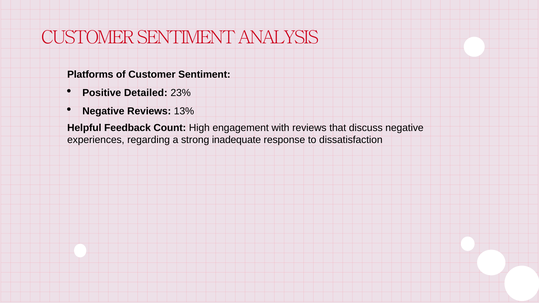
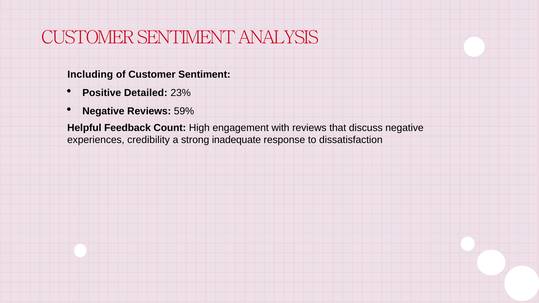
Platforms: Platforms -> Including (90, 74)
13%: 13% -> 59% (184, 111)
regarding: regarding -> credibility (149, 140)
